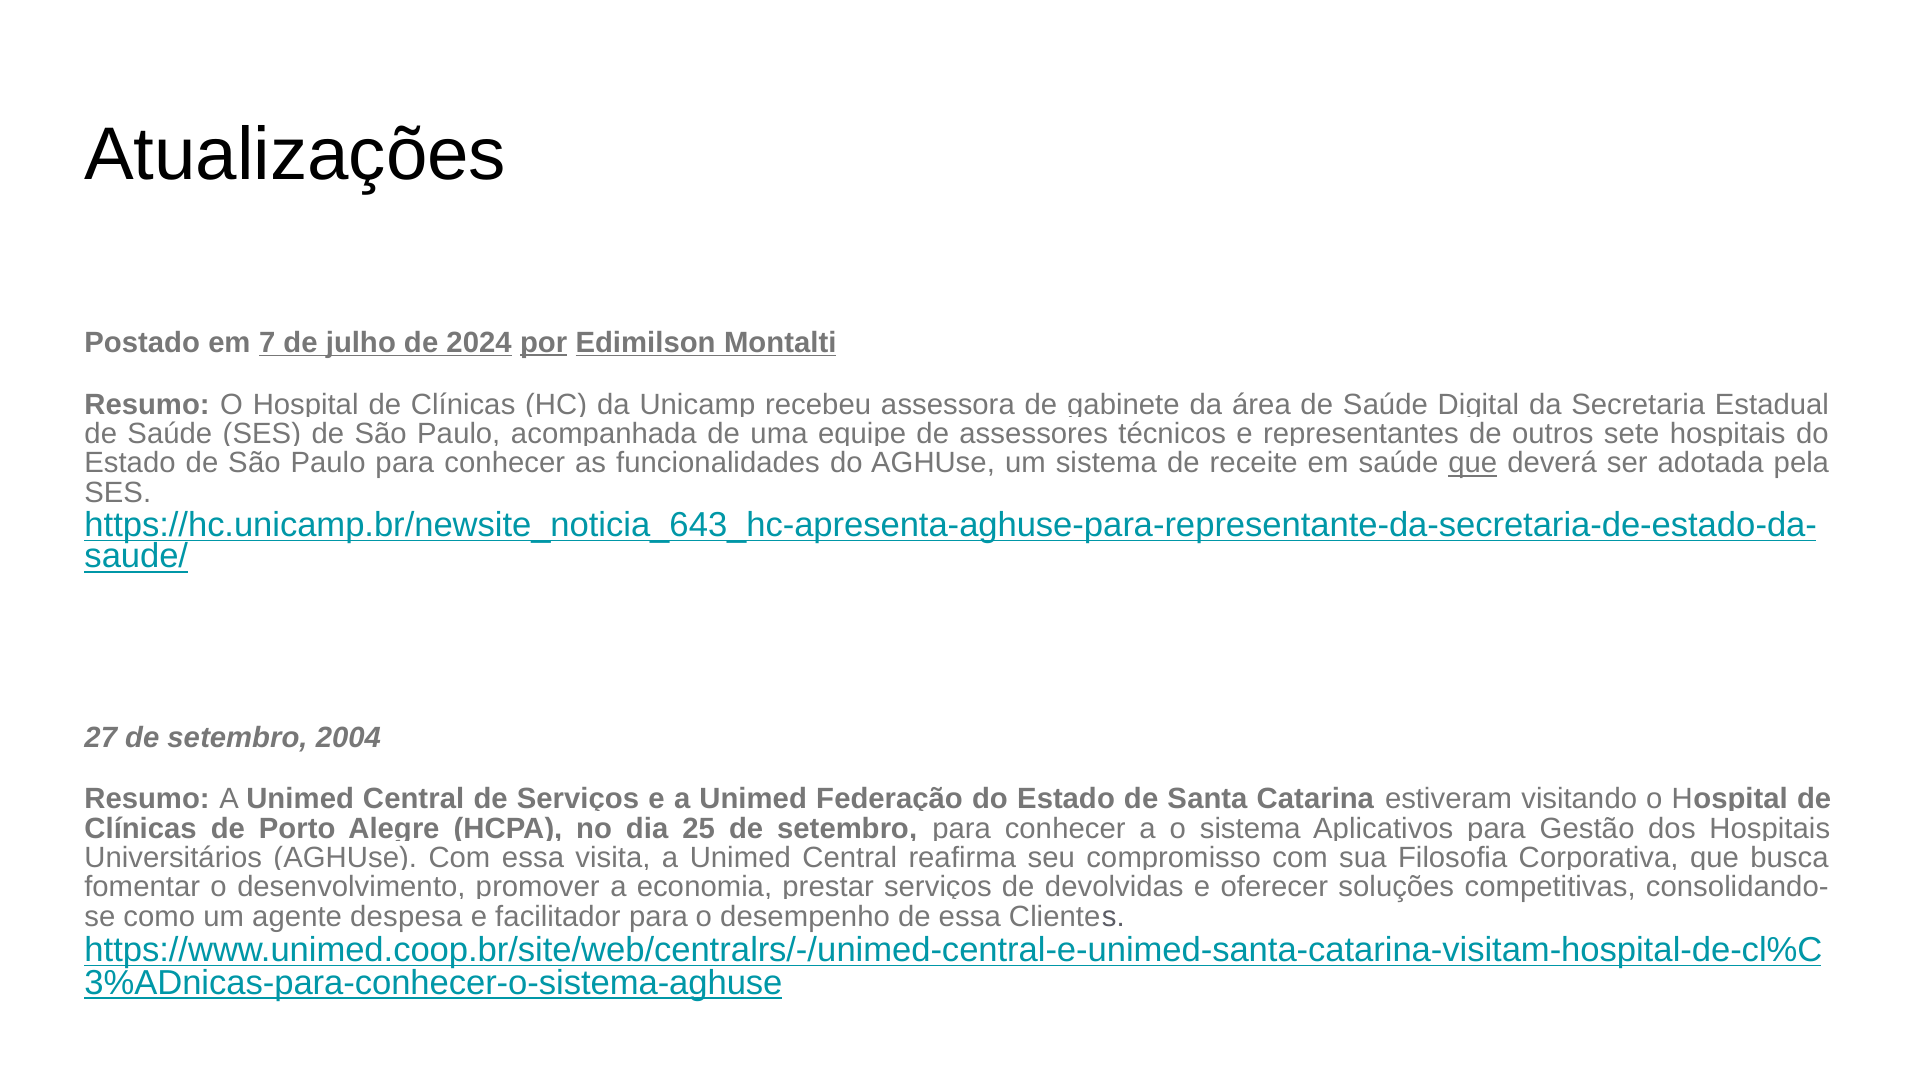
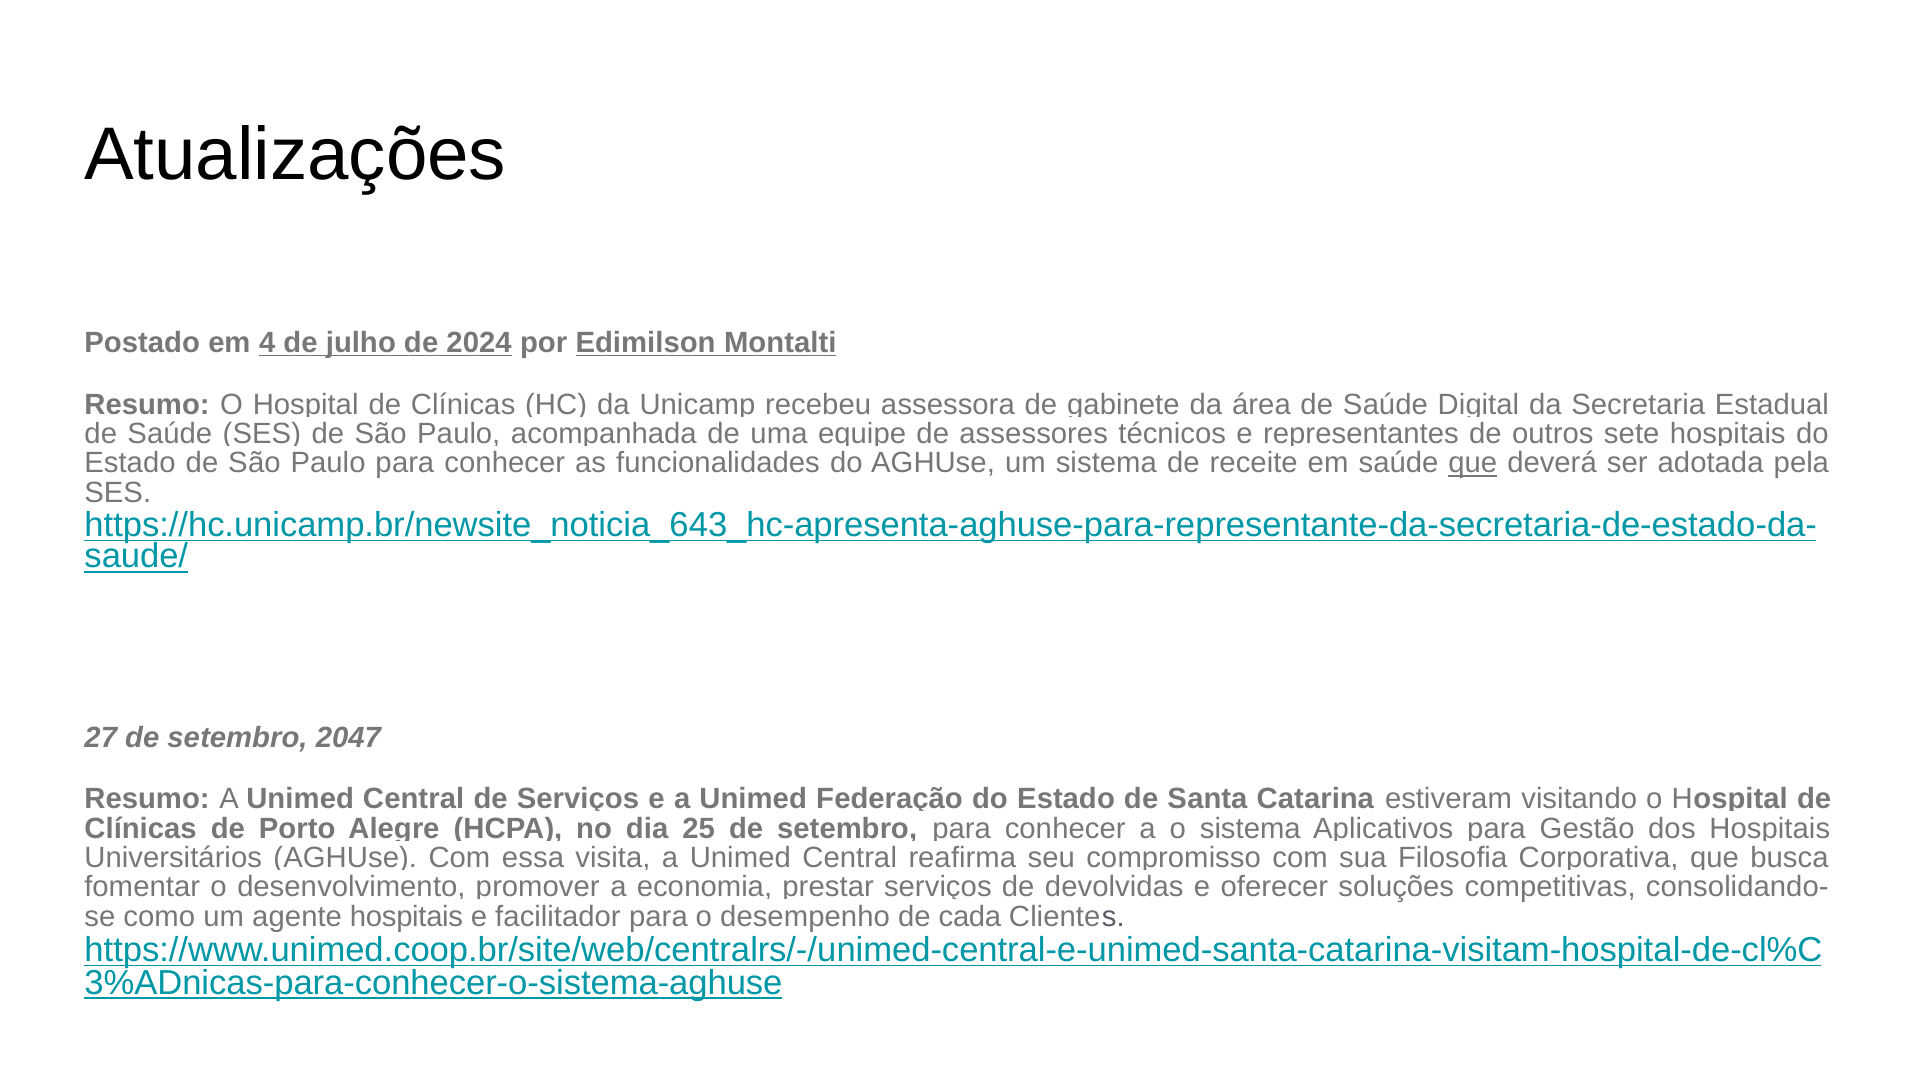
7: 7 -> 4 (267, 343)
por underline: present -> none (544, 343)
2004: 2004 -> 2047 (348, 738)
agente despesa: despesa -> hospitais (407, 916)
de essa: essa -> cada (970, 916)
